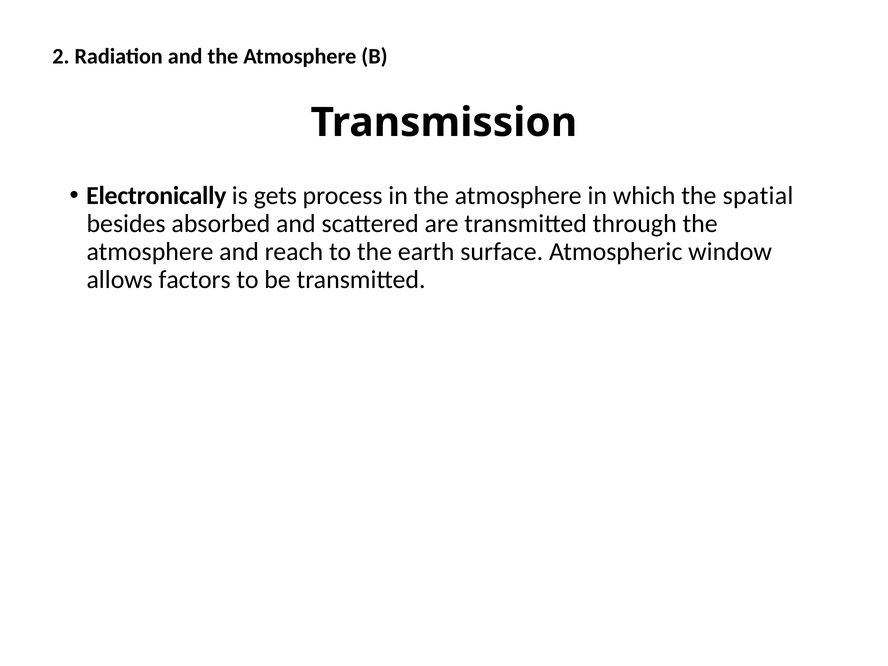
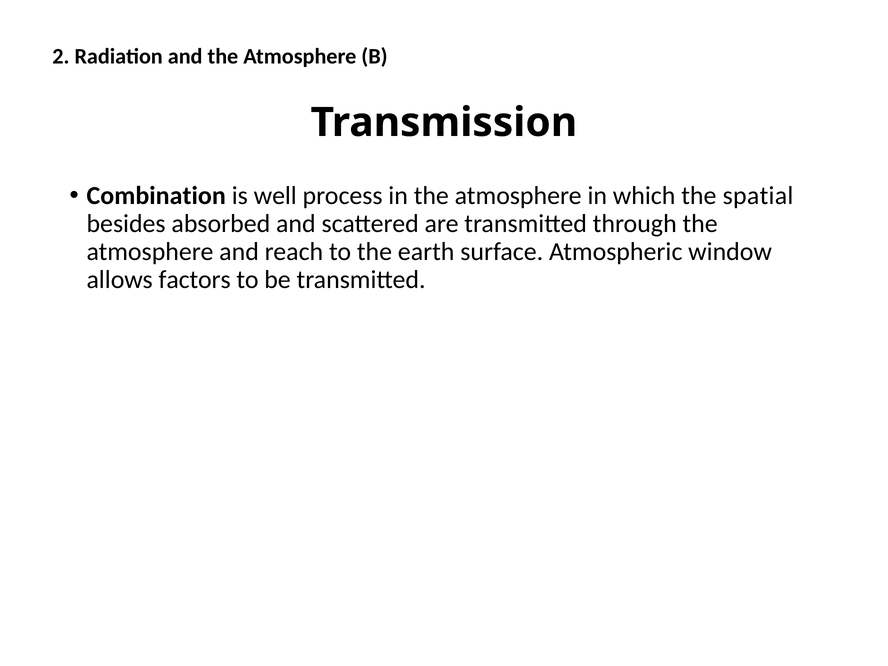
Electronically: Electronically -> Combination (156, 196)
gets: gets -> well (275, 196)
